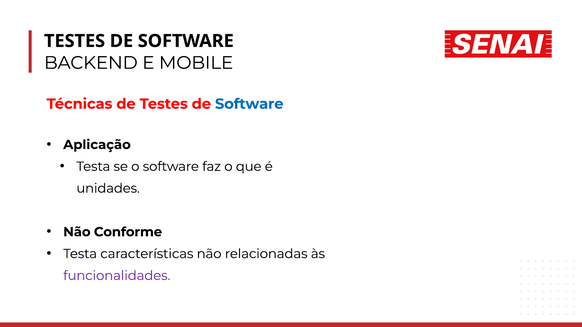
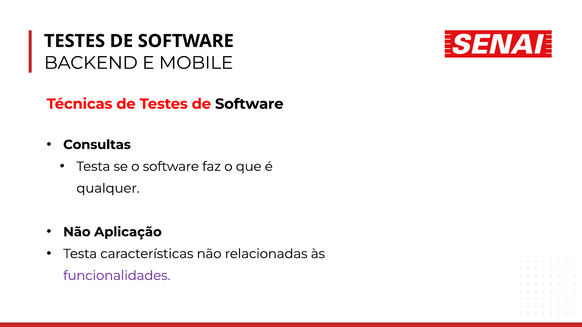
Software colour: blue -> black (249, 104)
Aplicação: Aplicação -> Consultas (97, 145)
unidades: unidades -> qualquer (108, 189)
Conforme: Conforme -> Aplicação (128, 232)
